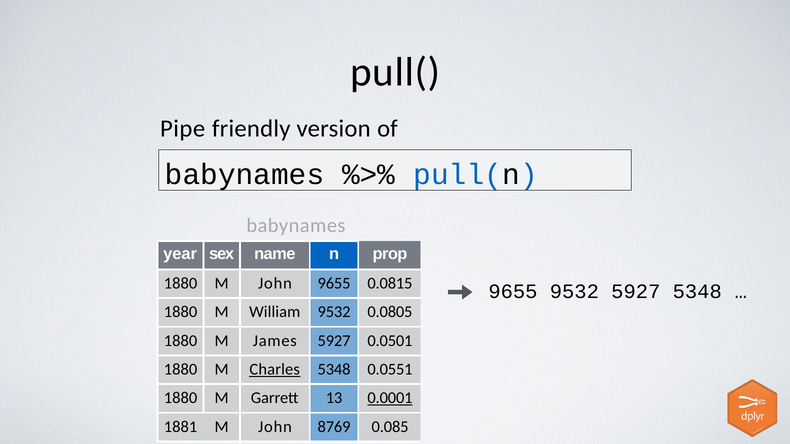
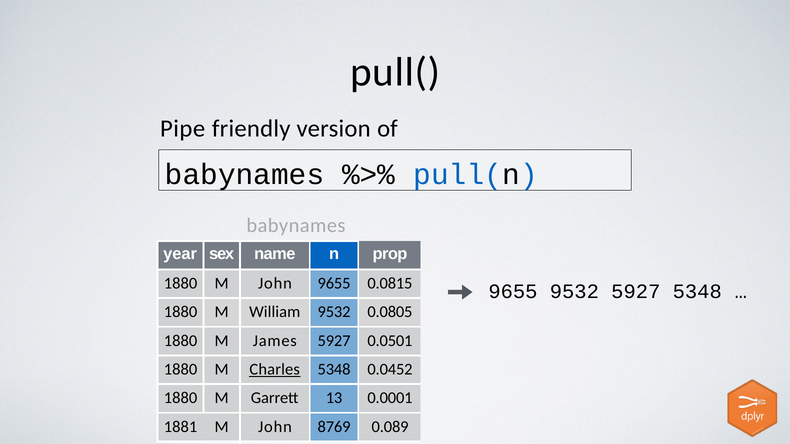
0.0551: 0.0551 -> 0.0452 (390, 370)
0.0001 underline: present -> none (390, 398)
0.085: 0.085 -> 0.089 (390, 427)
